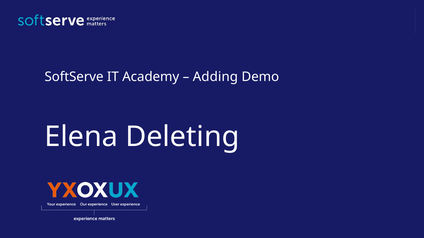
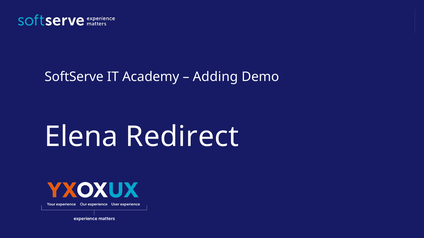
Deleting: Deleting -> Redirect (182, 137)
